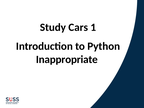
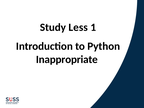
Cars: Cars -> Less (78, 27)
